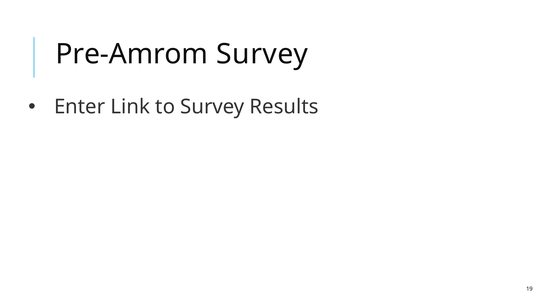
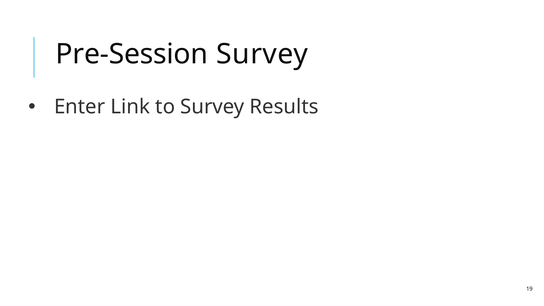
Pre-Amrom: Pre-Amrom -> Pre-Session (132, 54)
